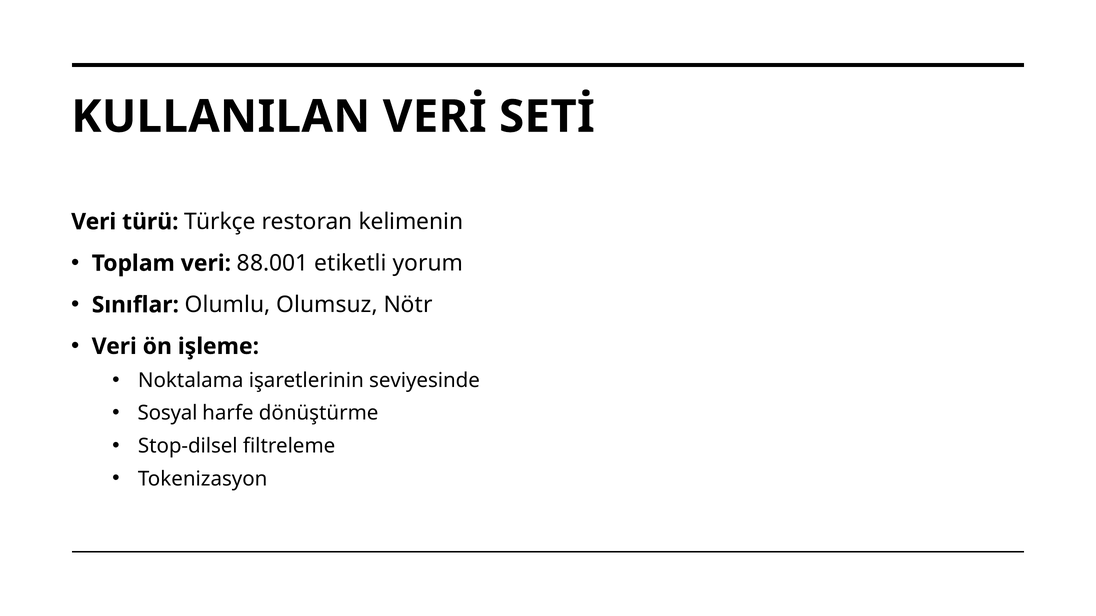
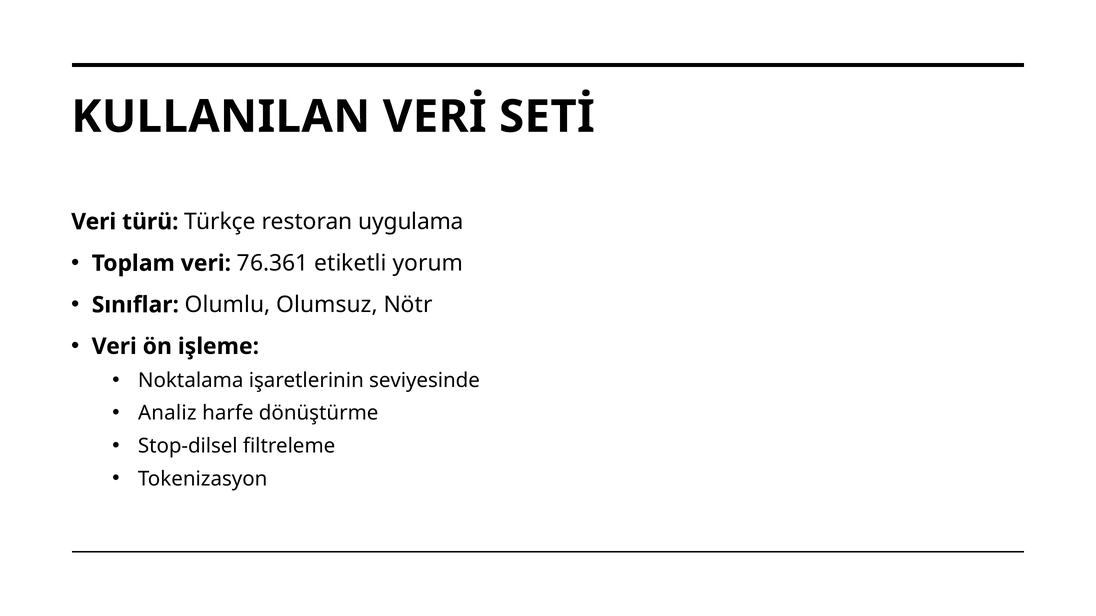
kelimenin: kelimenin -> uygulama (411, 222)
88.001: 88.001 -> 76.361 (273, 263)
Sosyal: Sosyal -> Analiz (167, 414)
